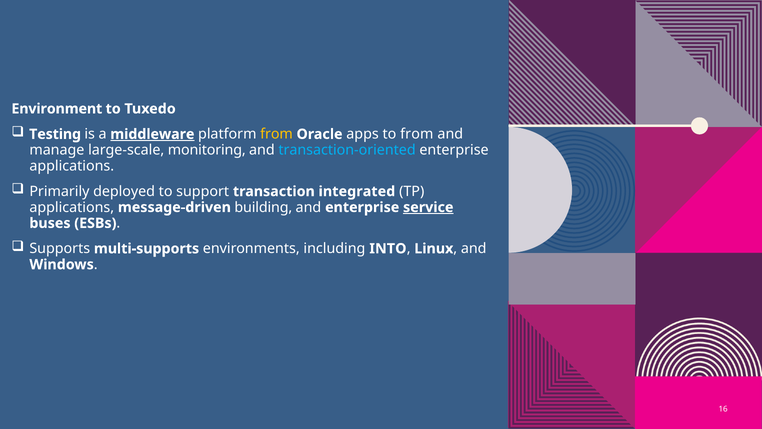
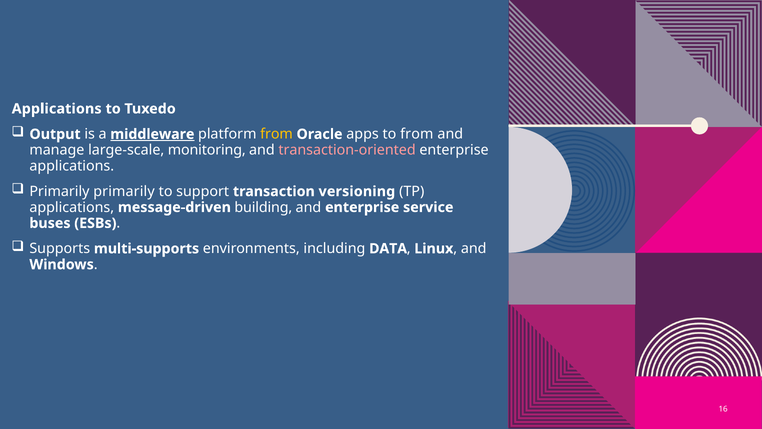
Environment: Environment -> Applications (57, 109)
Testing: Testing -> Output (55, 134)
transaction-oriented colour: light blue -> pink (347, 150)
Primarily deployed: deployed -> primarily (124, 191)
integrated: integrated -> versioning (357, 191)
service underline: present -> none (428, 207)
INTO: INTO -> DATA (388, 248)
